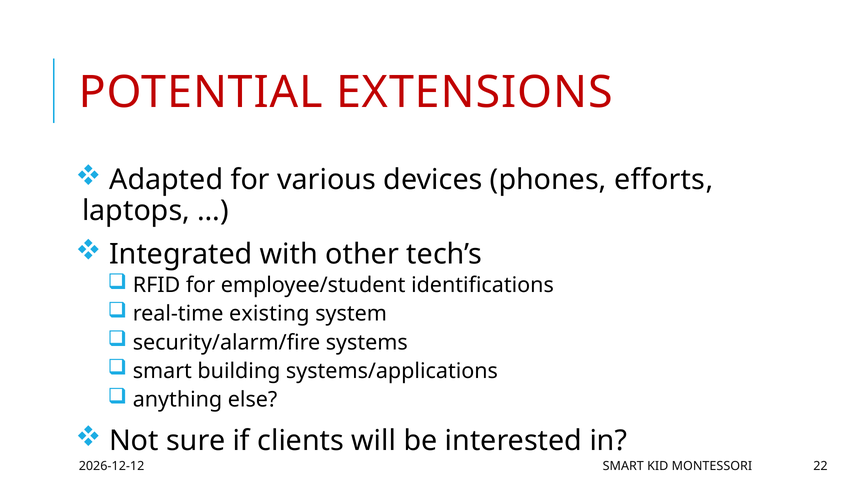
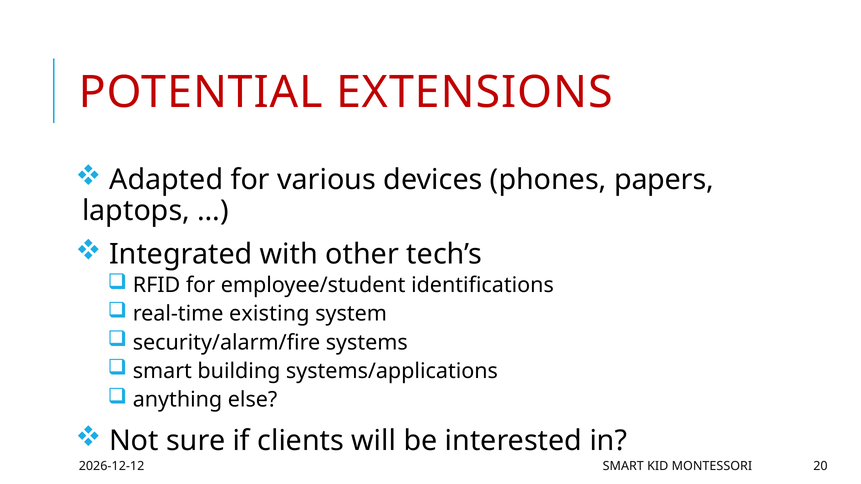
efforts: efforts -> papers (664, 180)
22: 22 -> 20 (820, 466)
